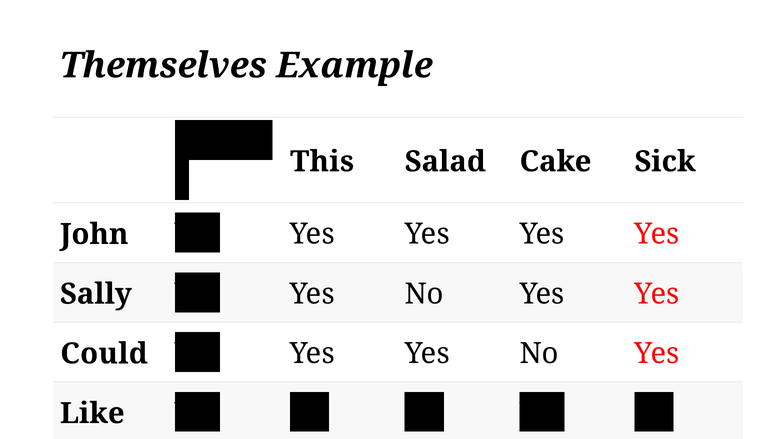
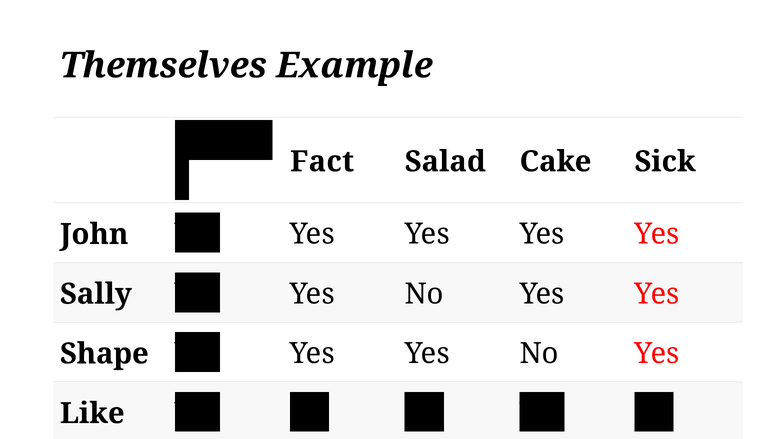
This: This -> Fact (322, 162)
Could: Could -> Shape (104, 354)
